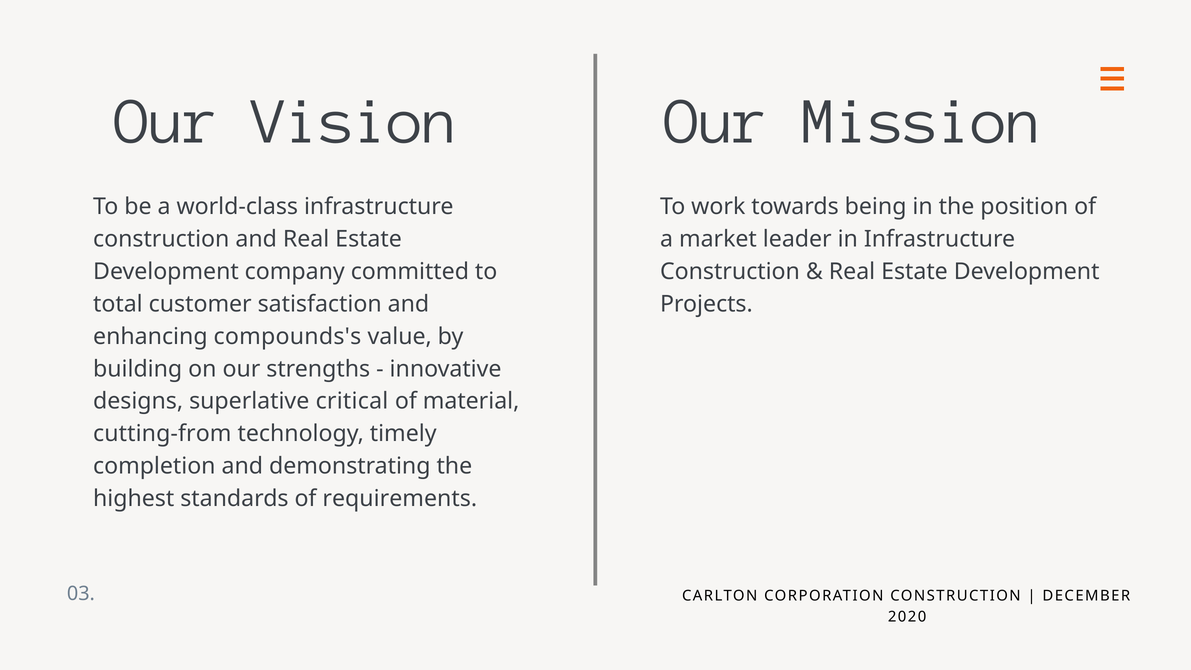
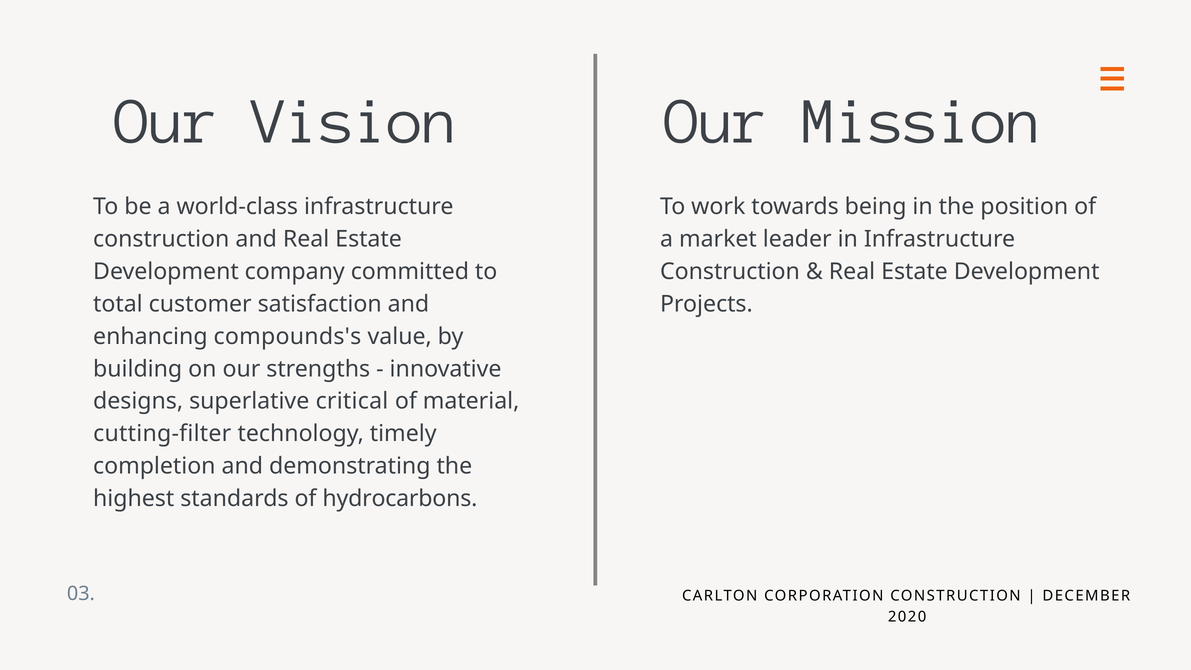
cutting-from: cutting-from -> cutting-filter (162, 434)
requirements: requirements -> hydrocarbons (400, 499)
